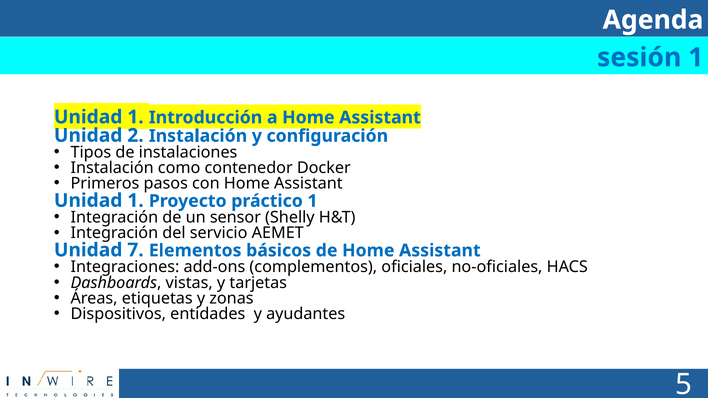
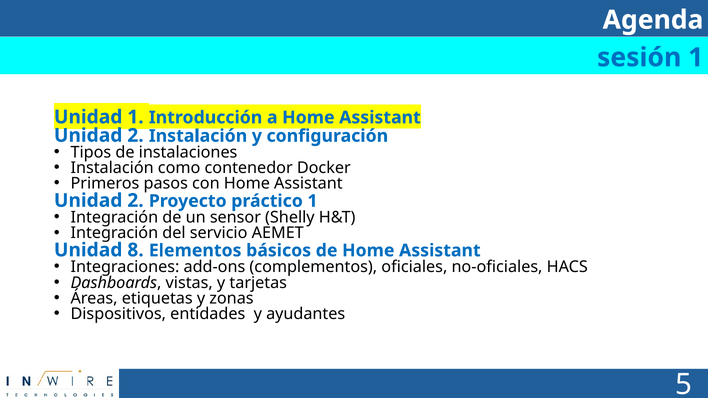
1: 1 -> 2 (136, 201)
7: 7 -> 8 (136, 250)
